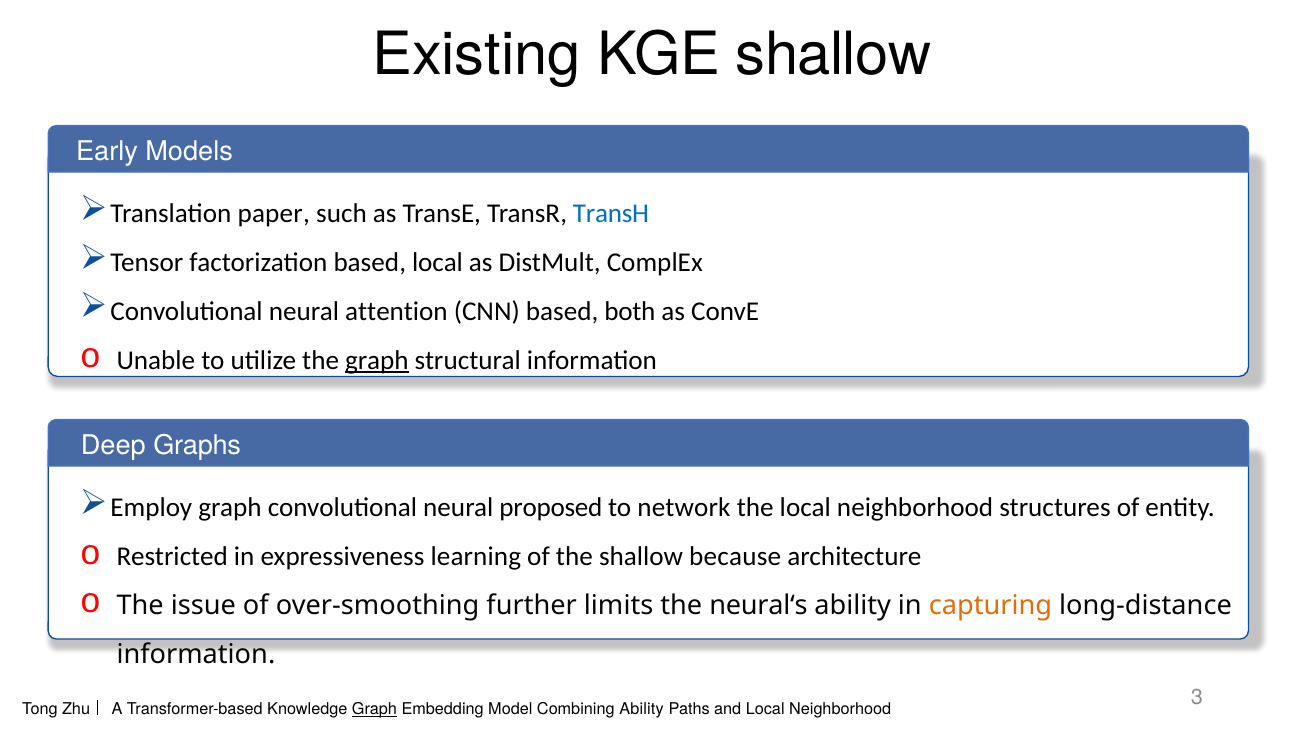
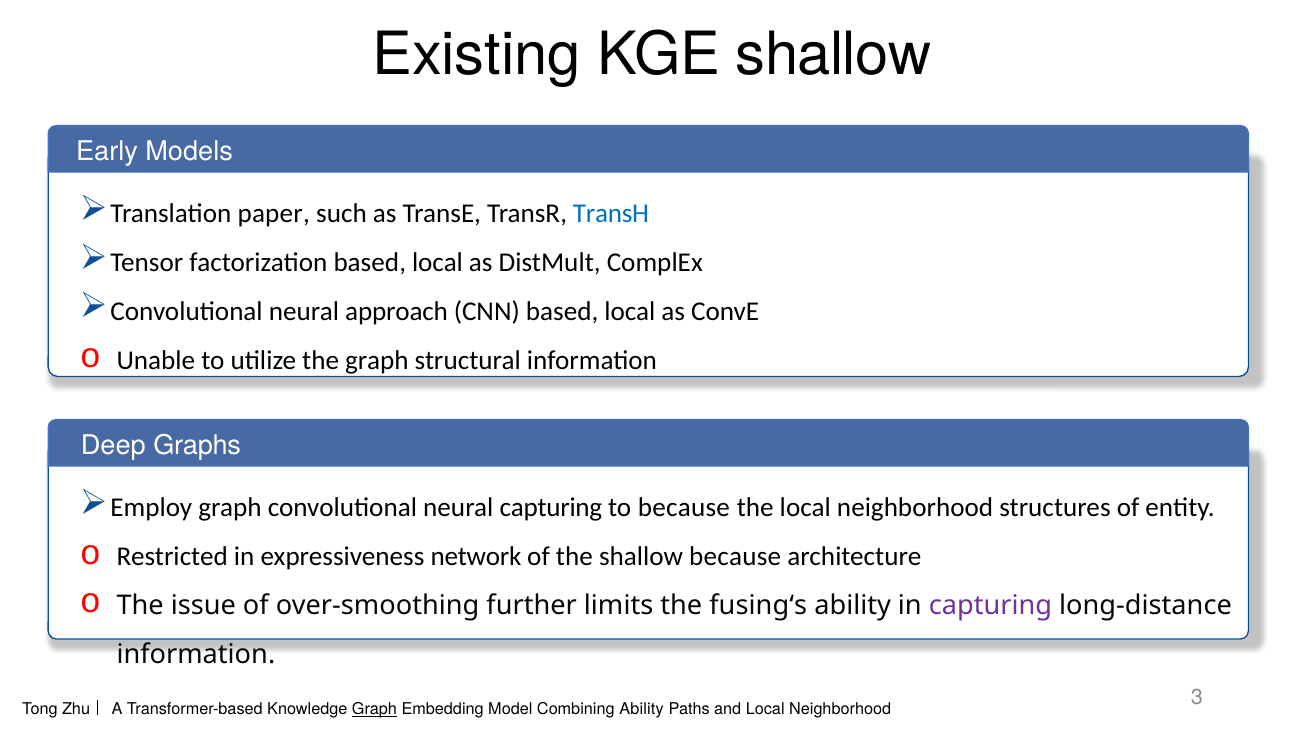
attention: attention -> approach (397, 312)
CNN based both: both -> local (630, 312)
graph underline: present -> none (377, 360)
neural proposed: proposed -> capturing (551, 508)
to network: network -> because (684, 508)
learning: learning -> network (476, 557)
neural‘s: neural‘s -> fusing‘s (758, 606)
capturing colour: orange -> purple (990, 606)
